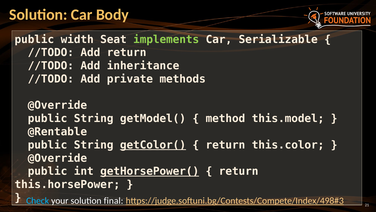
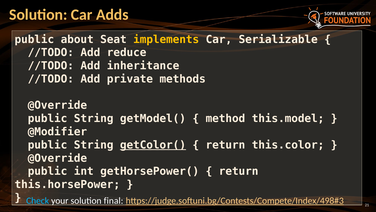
Body: Body -> Adds (112, 15)
width: width -> about (77, 39)
implements colour: light green -> yellow (166, 39)
Add return: return -> reduce (127, 52)
@Rentable: @Rentable -> @Modifier (57, 131)
getHorsePower( underline: present -> none (150, 171)
